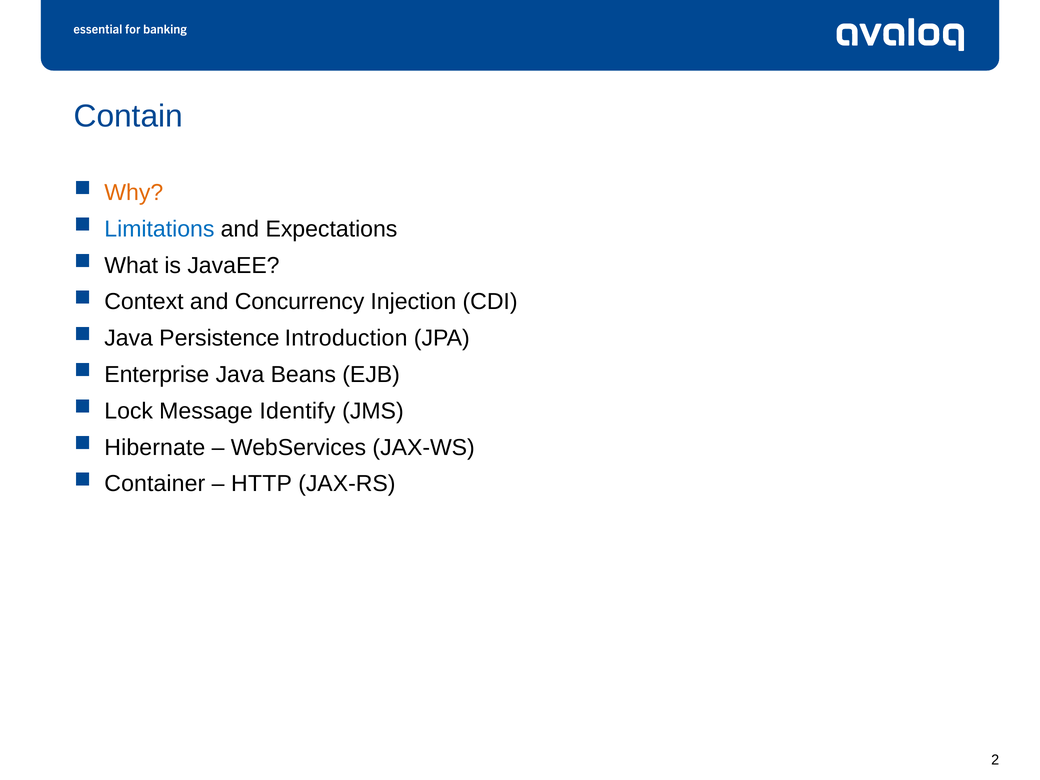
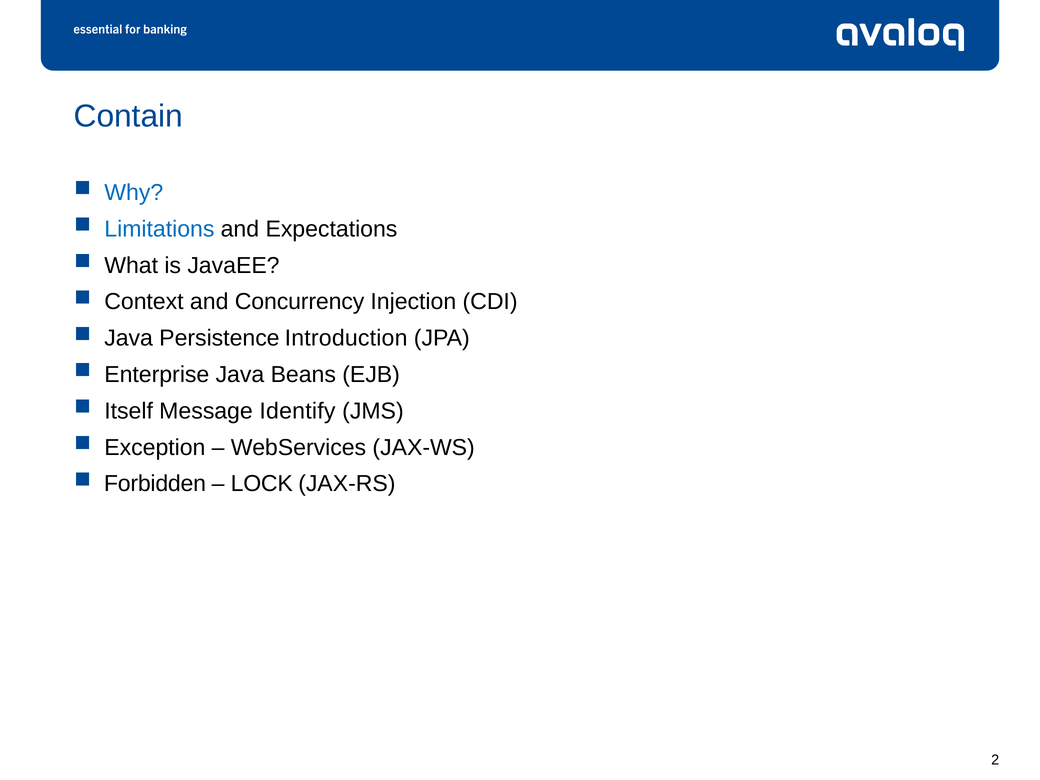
Why colour: orange -> blue (134, 193)
Lock: Lock -> Itself (129, 411)
Hibernate: Hibernate -> Exception (155, 447)
Container: Container -> Forbidden (155, 484)
HTTP: HTTP -> LOCK (262, 484)
